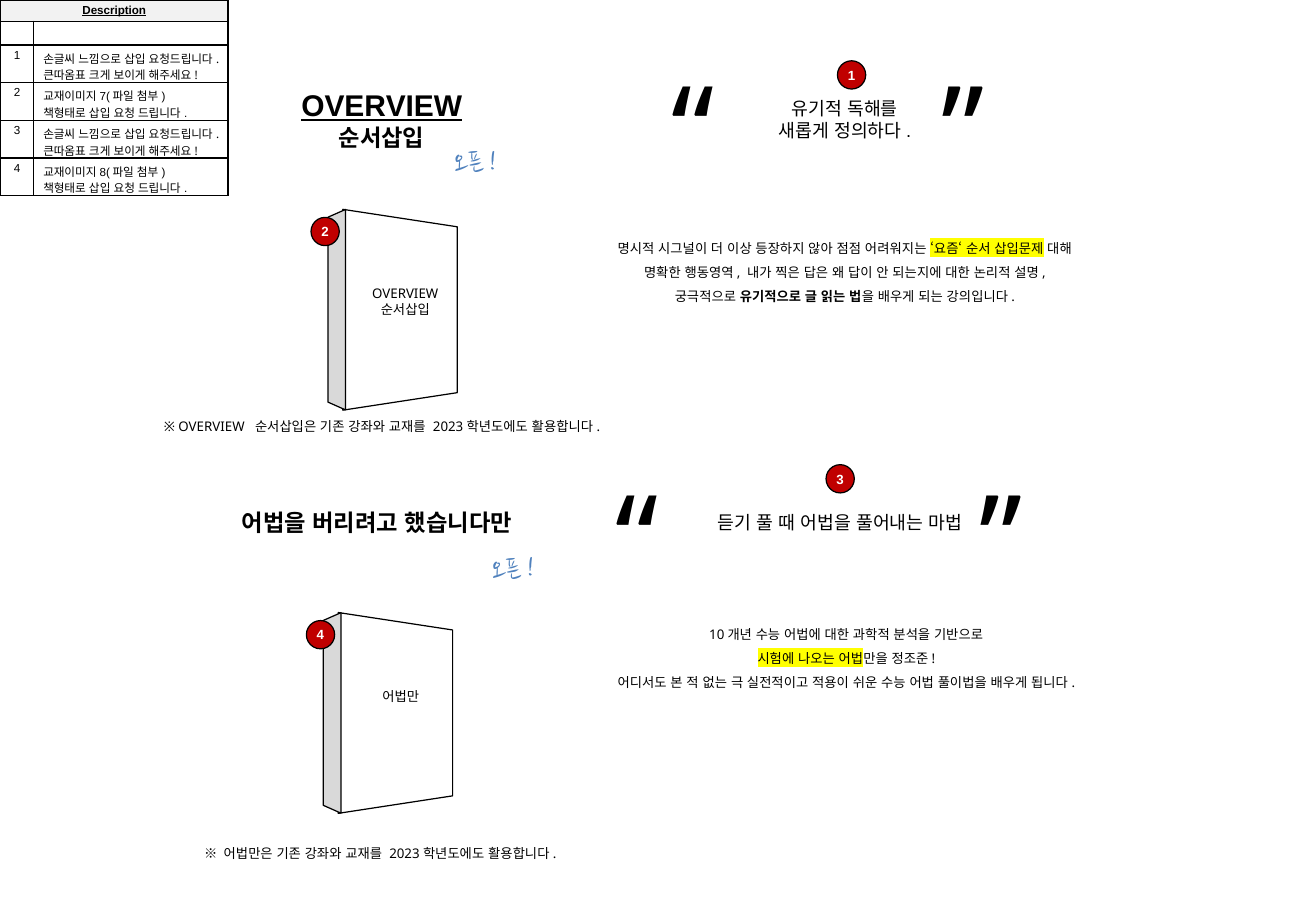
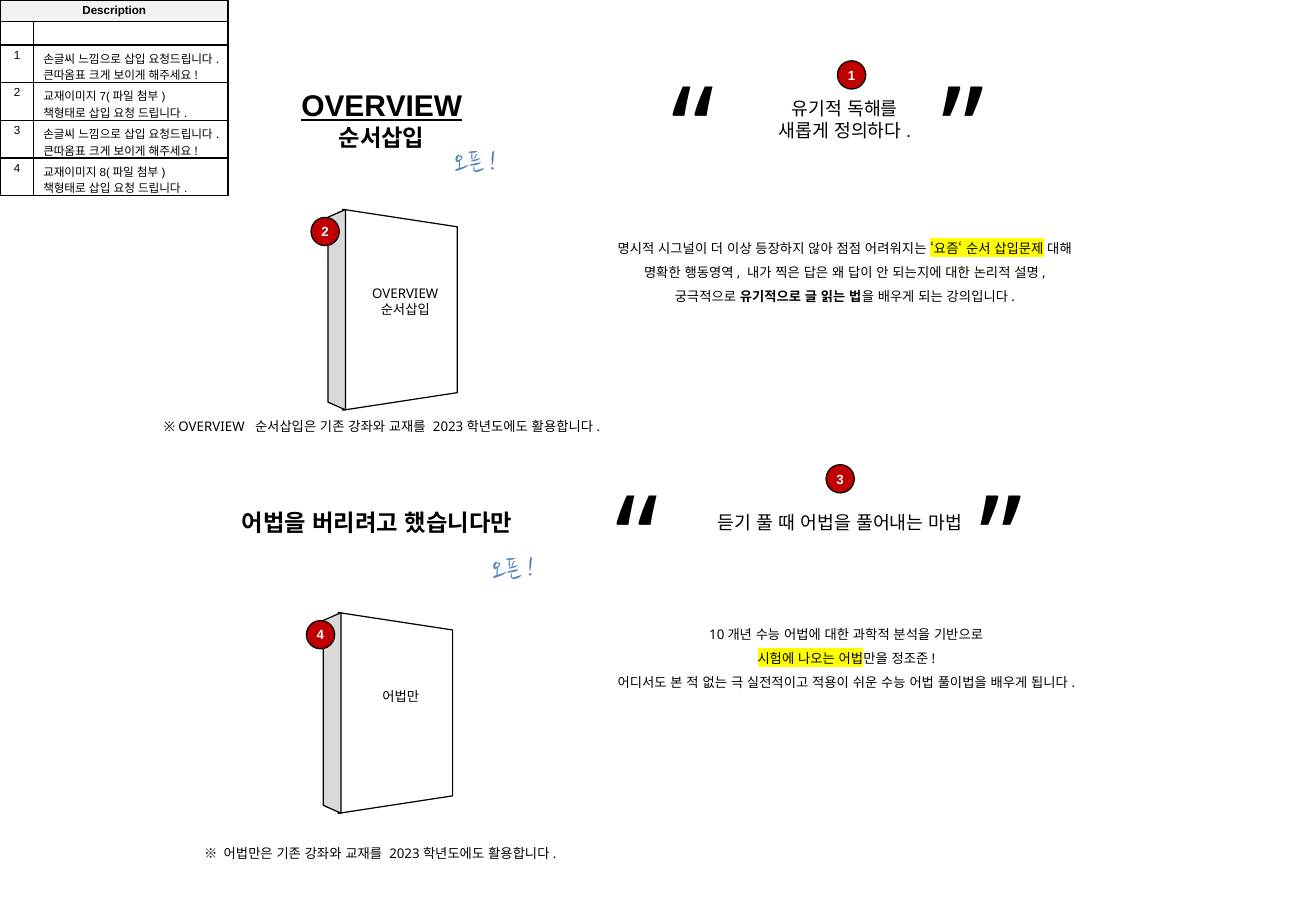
Description underline: present -> none (114, 10)
